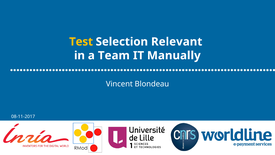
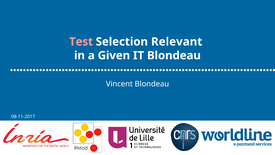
Test colour: yellow -> pink (81, 42)
Team: Team -> Given (114, 55)
IT Manually: Manually -> Blondeau (174, 55)
